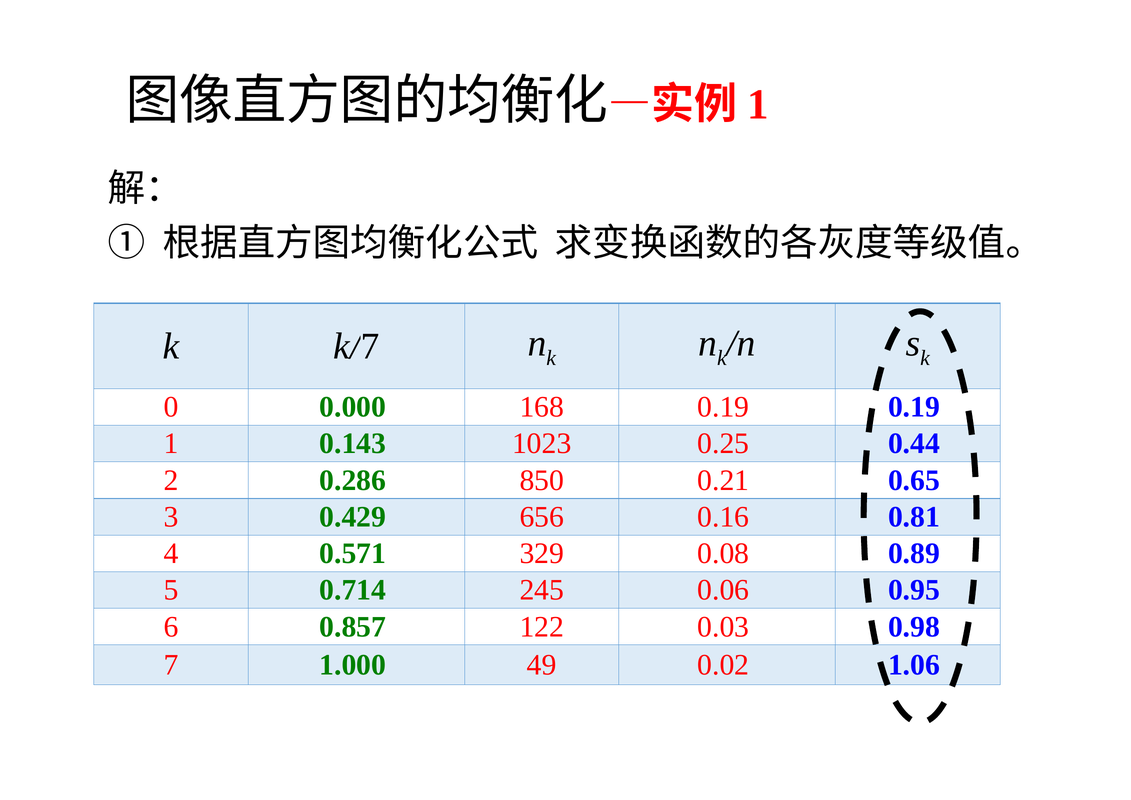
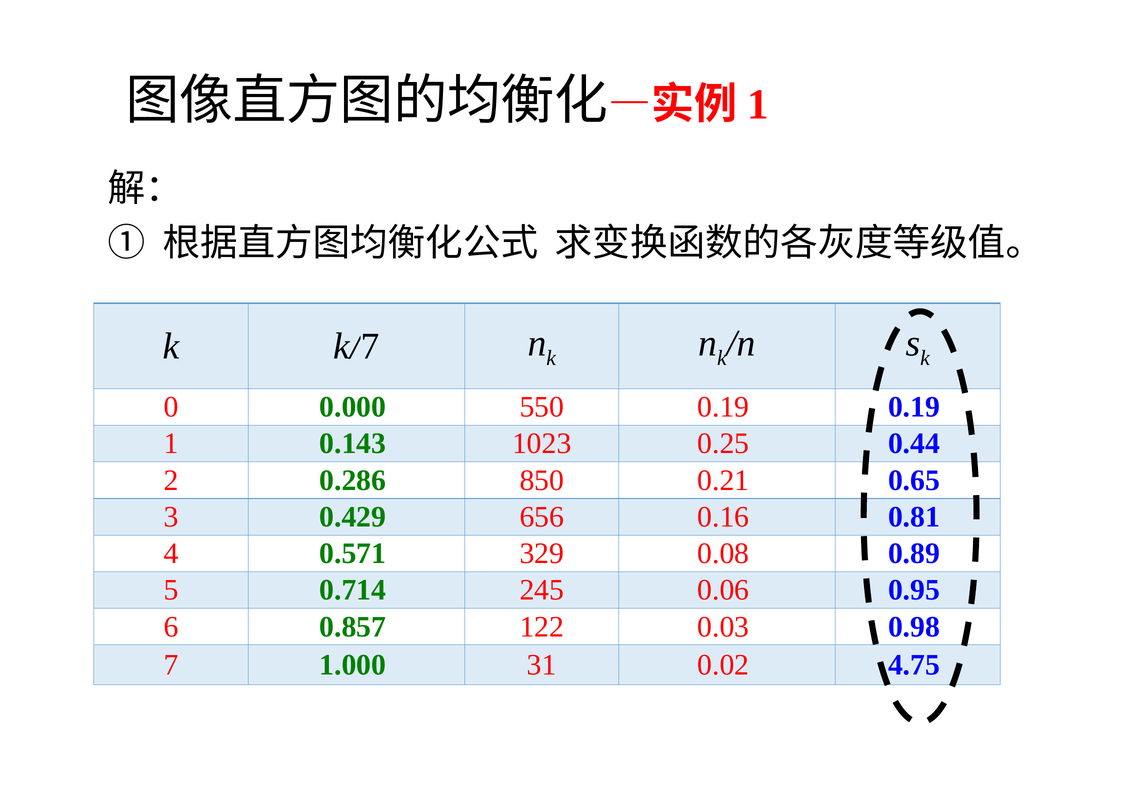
168: 168 -> 550 (542, 407)
49: 49 -> 31 (542, 665)
1.06: 1.06 -> 4.75 (914, 665)
